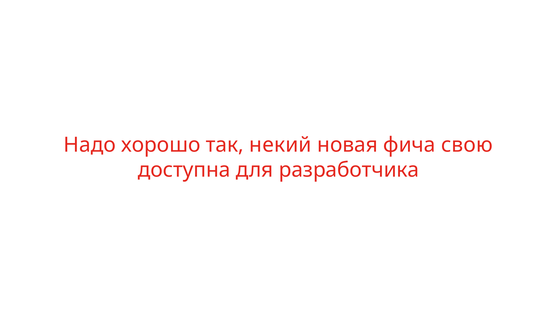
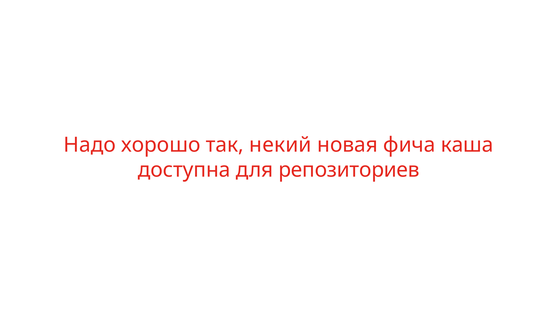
свою: свою -> каша (467, 145)
разработчика: разработчика -> репозиториев (349, 170)
